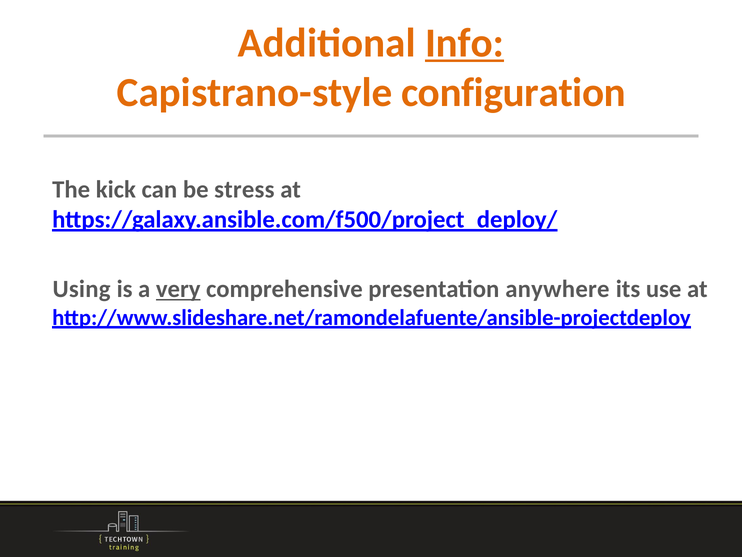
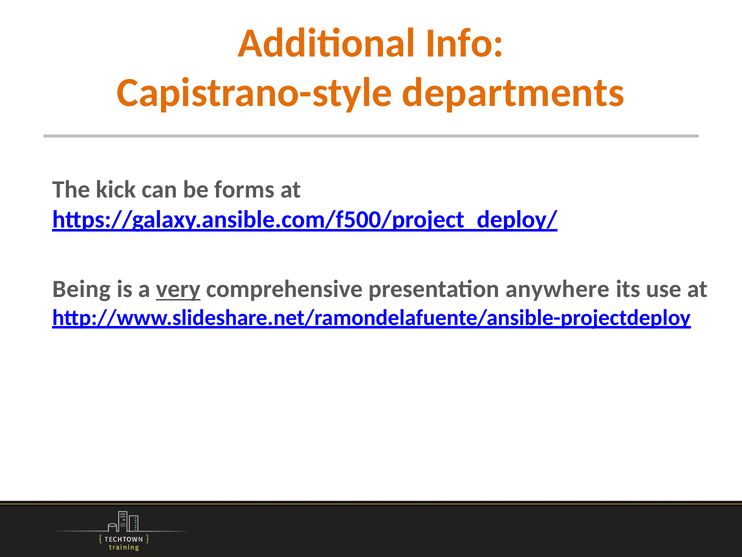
Info underline: present -> none (465, 43)
configuration: configuration -> departments (513, 93)
stress: stress -> forms (244, 190)
Using: Using -> Being (82, 289)
